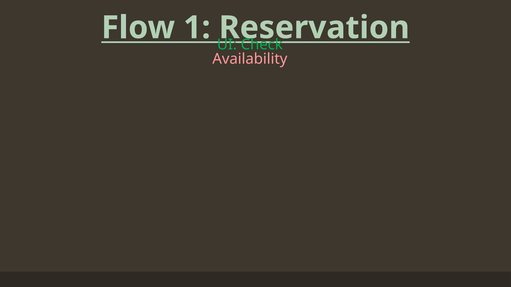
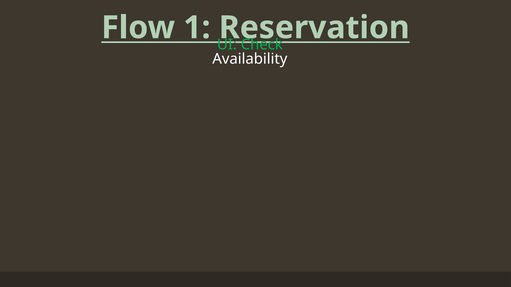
Availability colour: pink -> white (250, 59)
